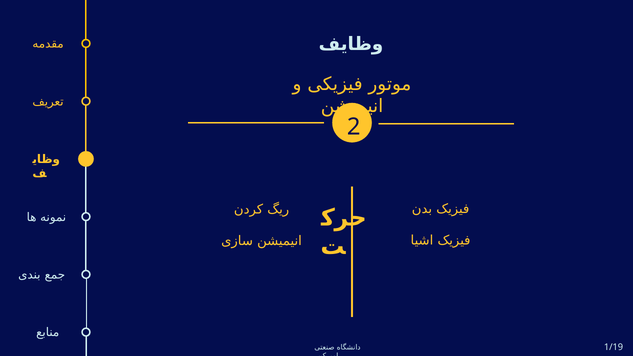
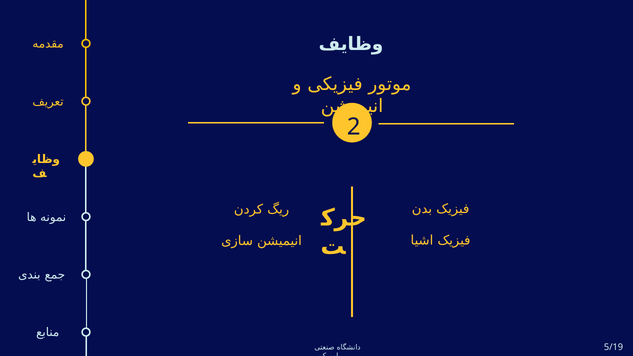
1/19: 1/19 -> 5/19 (614, 347)
